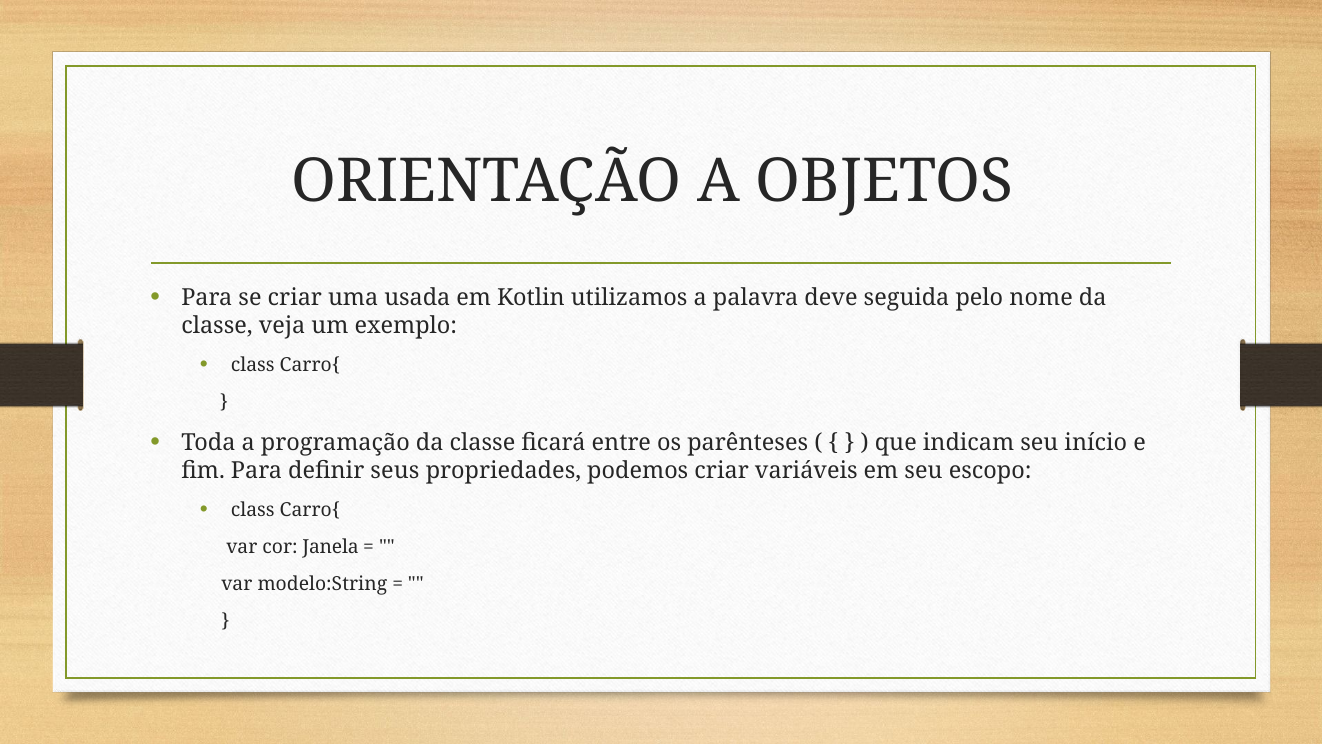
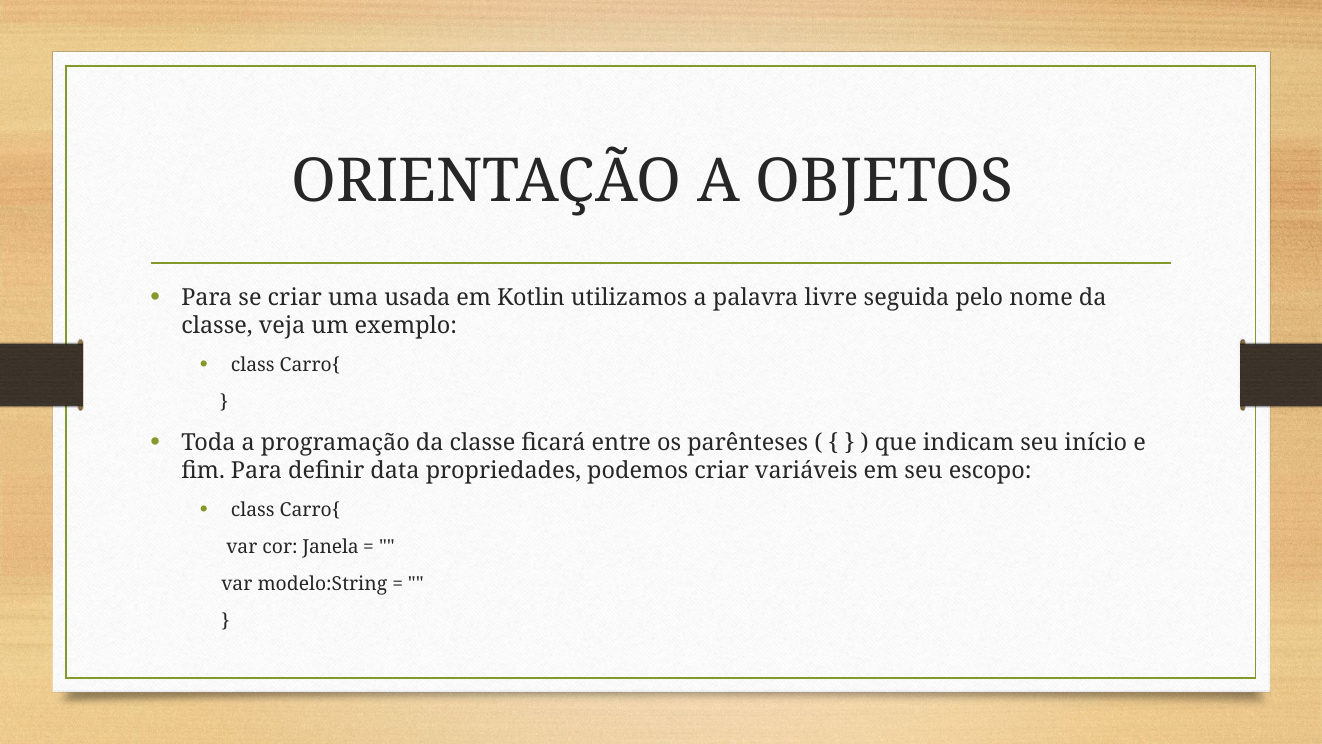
deve: deve -> livre (831, 298)
seus: seus -> data (395, 471)
